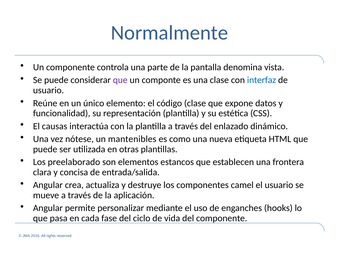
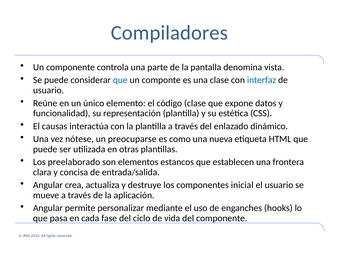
Normalmente: Normalmente -> Compiladores (169, 33)
que colour: purple -> blue (120, 80)
mantenibles: mantenibles -> preocuparse (132, 139)
camel: camel -> inicial (242, 185)
